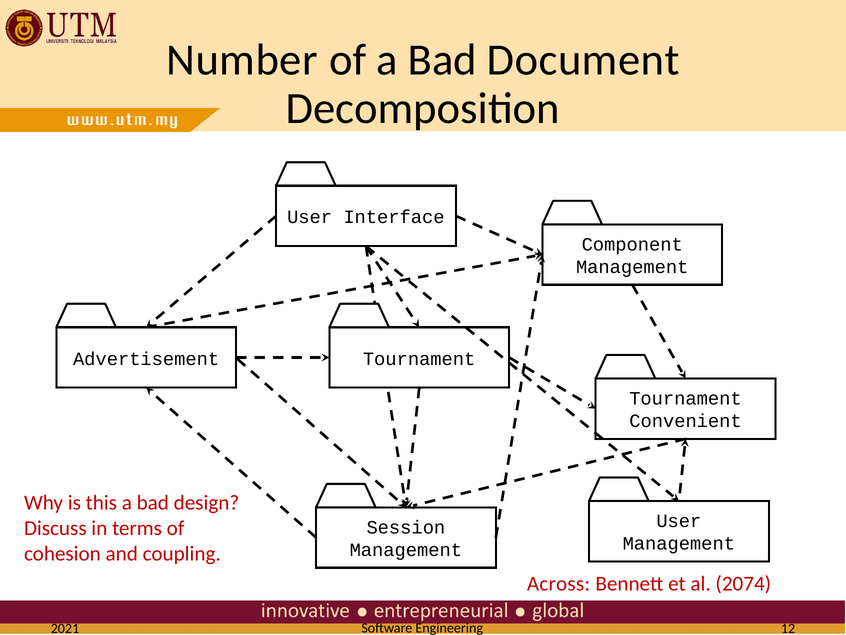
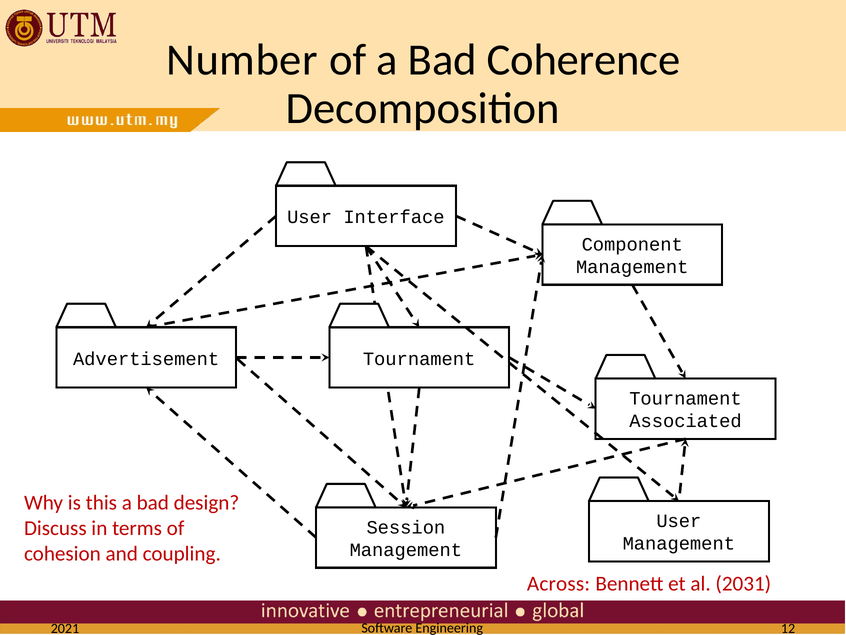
Document: Document -> Coherence (584, 60)
Convenient: Convenient -> Associated (686, 421)
2074: 2074 -> 2031 (743, 583)
